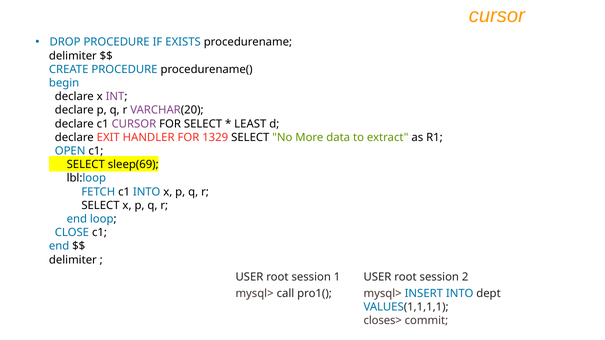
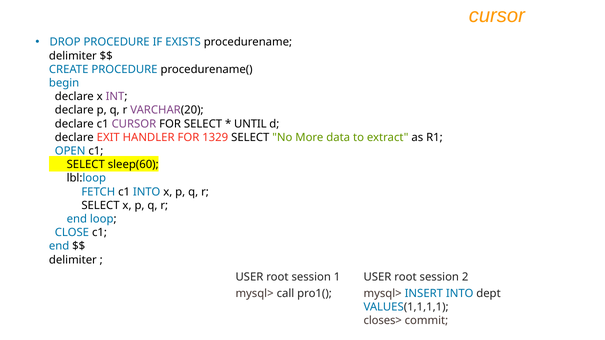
LEAST: LEAST -> UNTIL (250, 124)
sleep(69: sleep(69 -> sleep(60 (133, 165)
